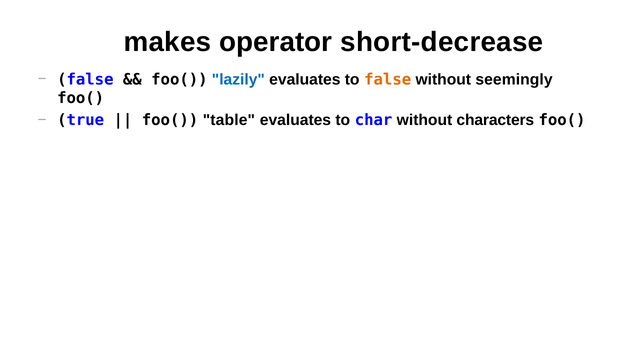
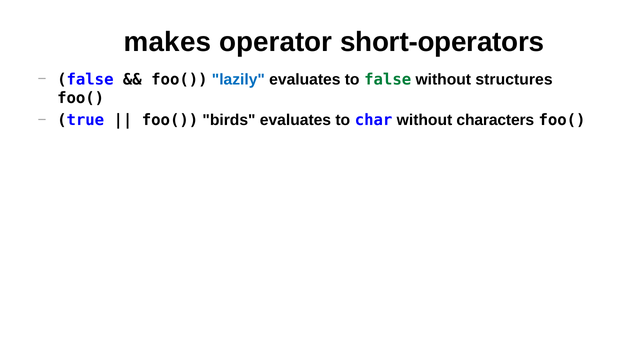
short-decrease: short-decrease -> short-operators (442, 42)
false colour: orange -> green (388, 80)
seemingly: seemingly -> structures (514, 80)
table: table -> birds (229, 120)
